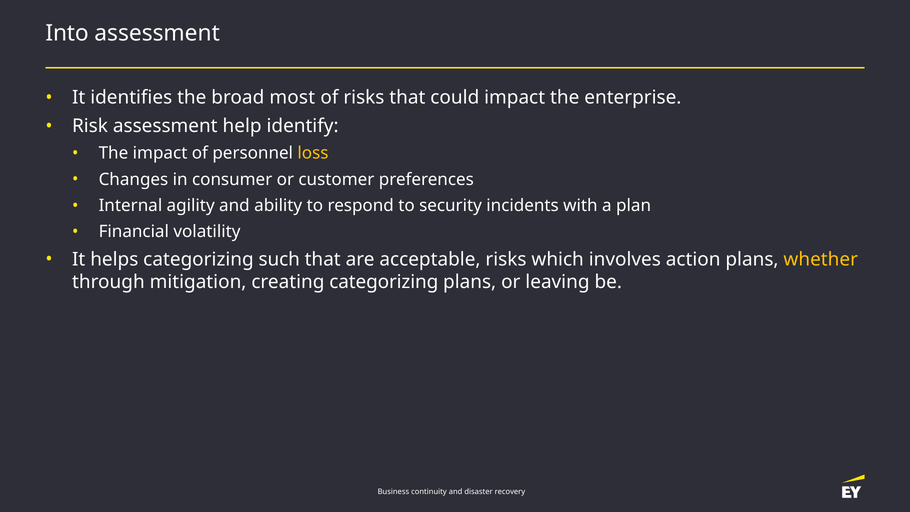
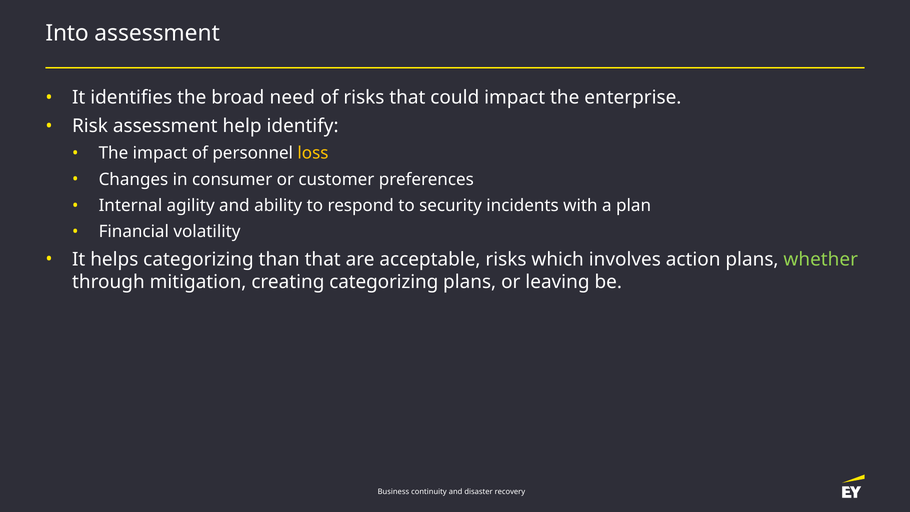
most: most -> need (292, 98)
such: such -> than (279, 259)
whether colour: yellow -> light green (821, 259)
